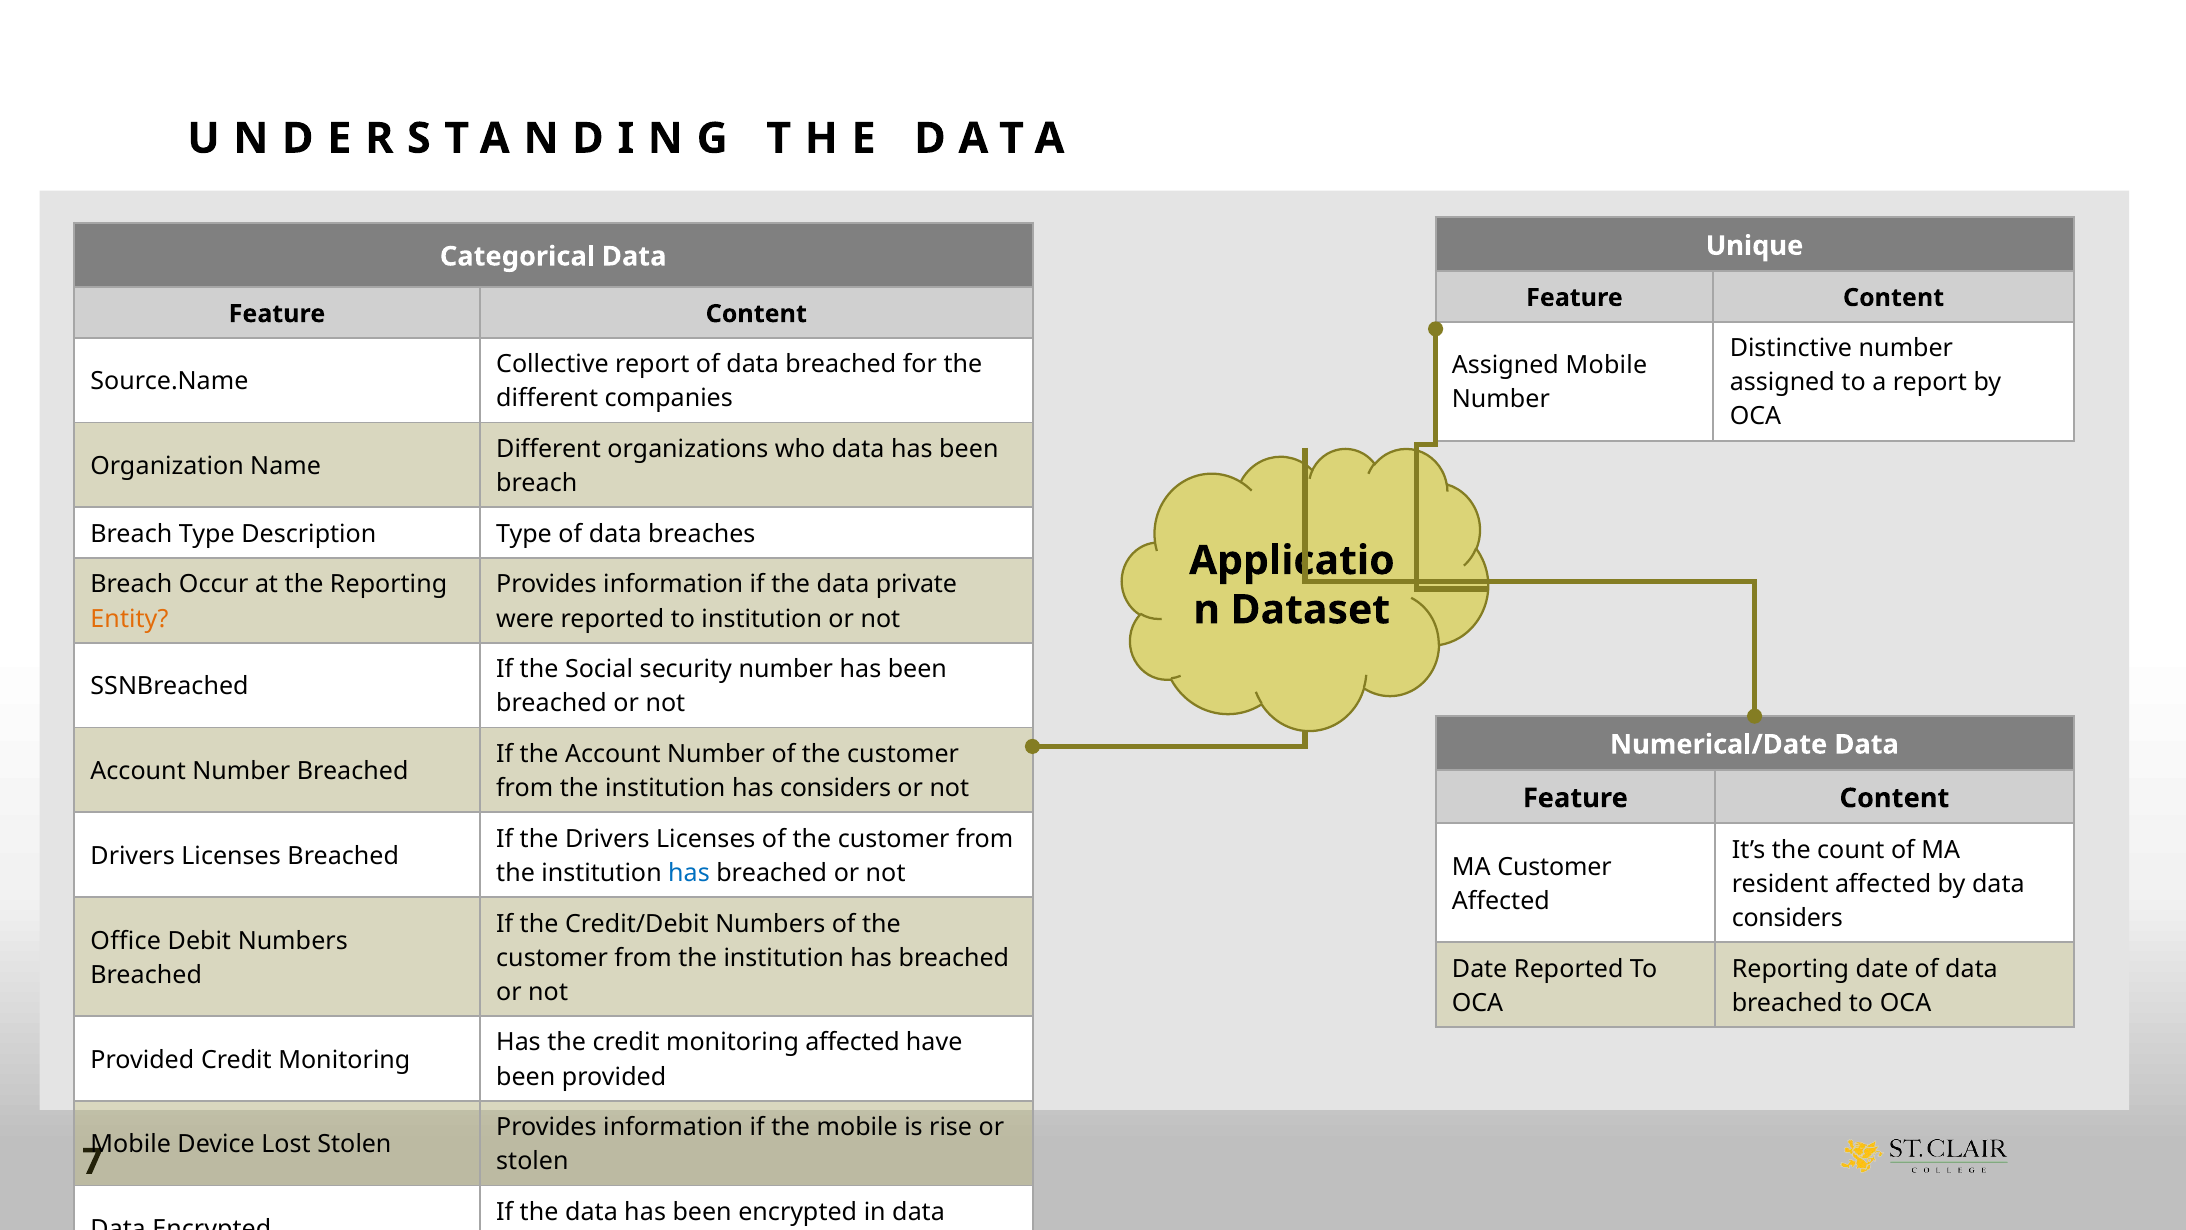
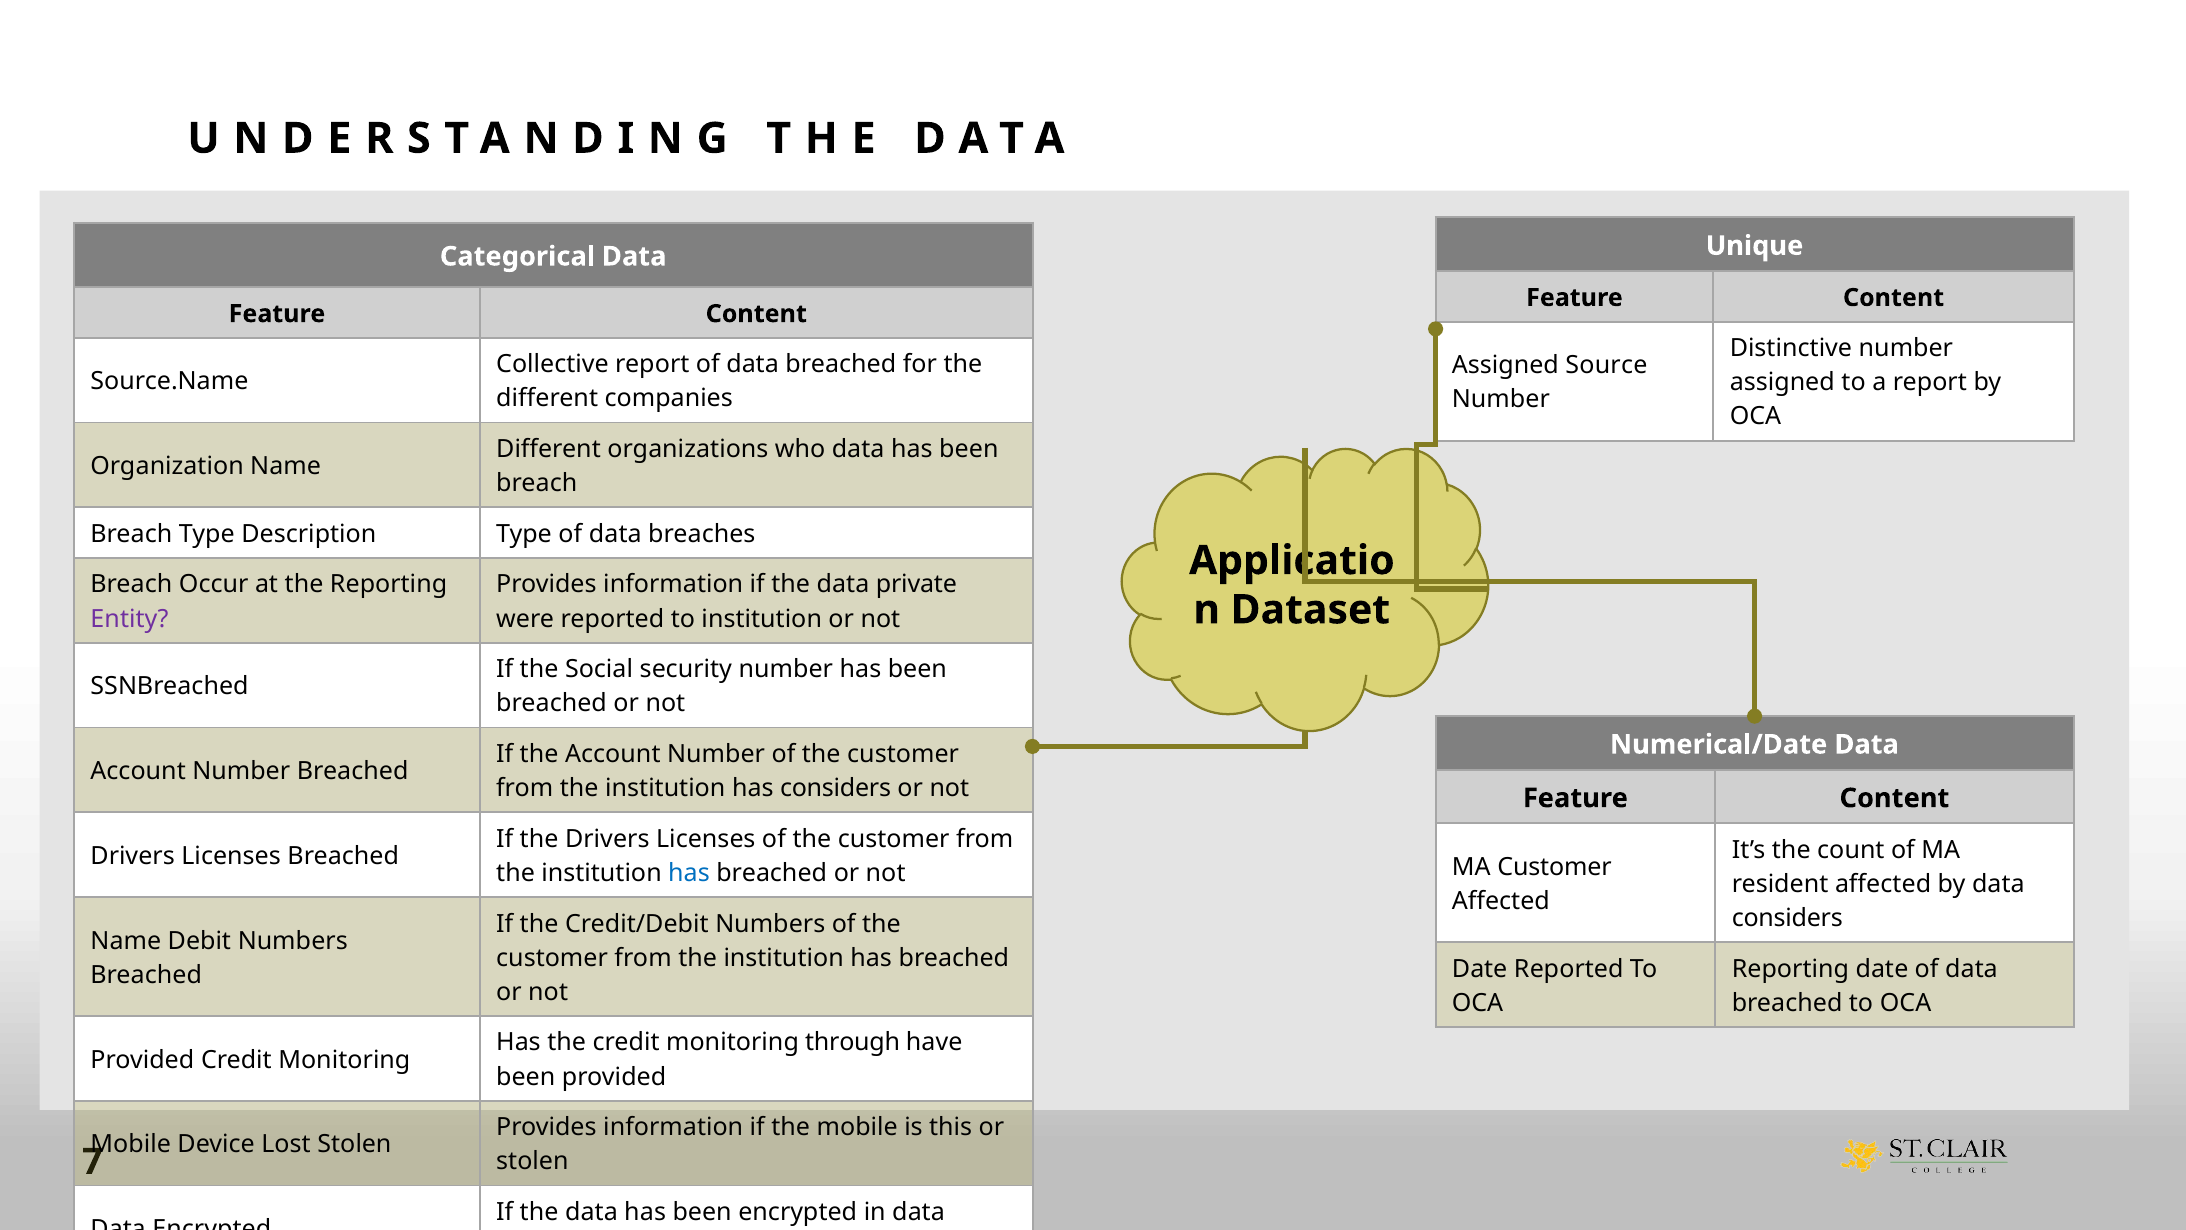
Assigned Mobile: Mobile -> Source (1606, 365)
Entity colour: orange -> purple (129, 619)
Office: Office -> Name (126, 941)
monitoring affected: affected -> through (853, 1042)
rise: rise -> this (951, 1127)
